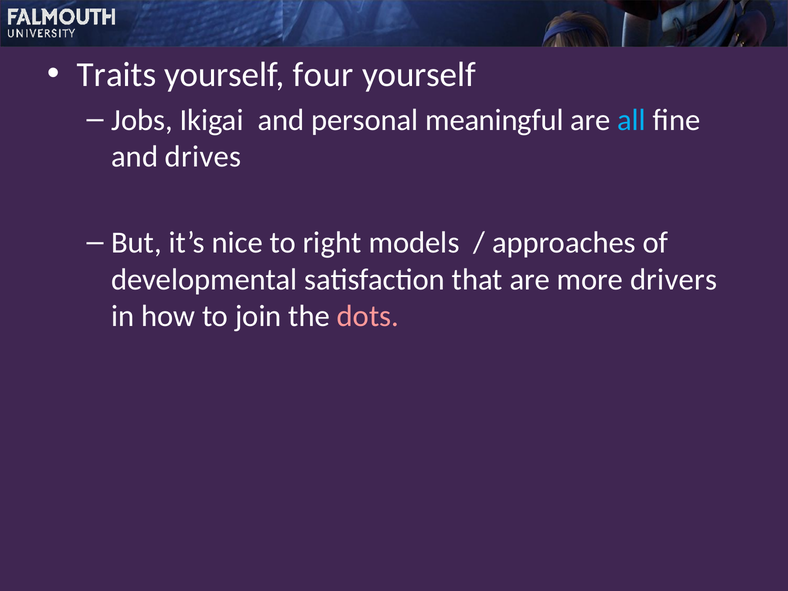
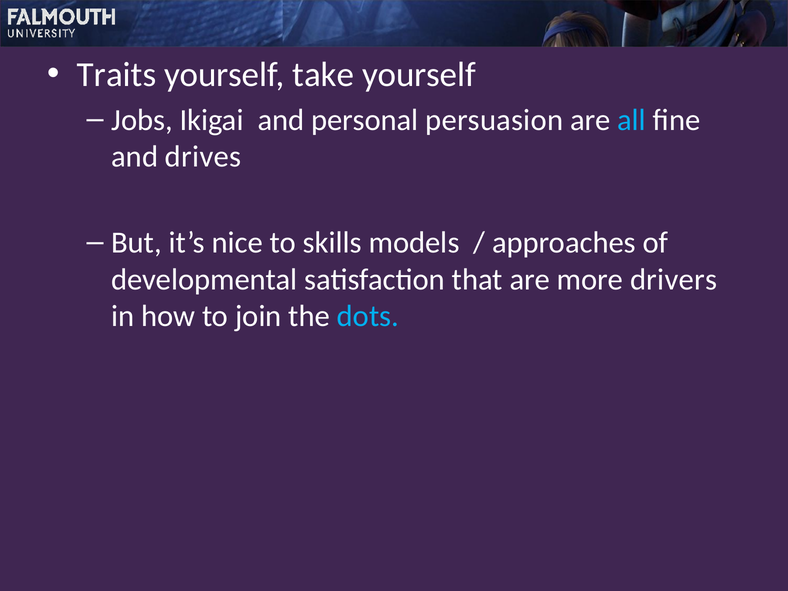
four: four -> take (323, 75)
meaningful: meaningful -> persuasion (494, 120)
right: right -> skills (332, 243)
dots colour: pink -> light blue (368, 316)
